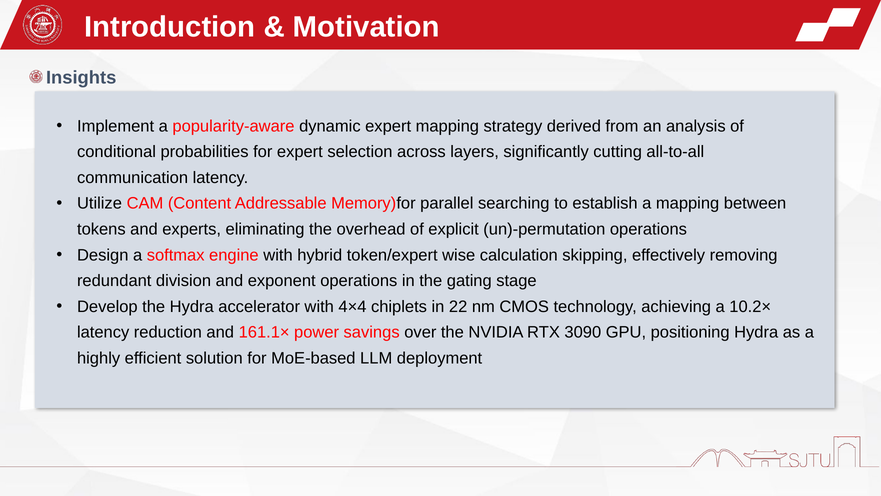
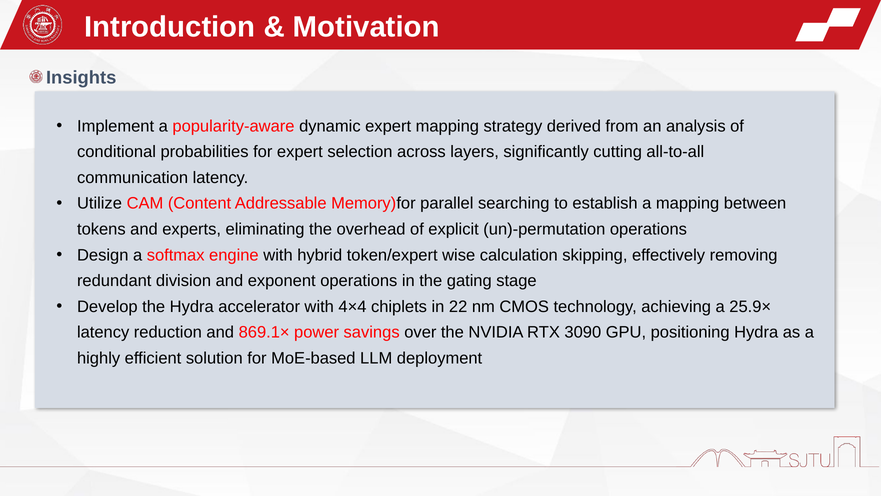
10.2×: 10.2× -> 25.9× (750, 306)
161.1×: 161.1× -> 869.1× (264, 332)
